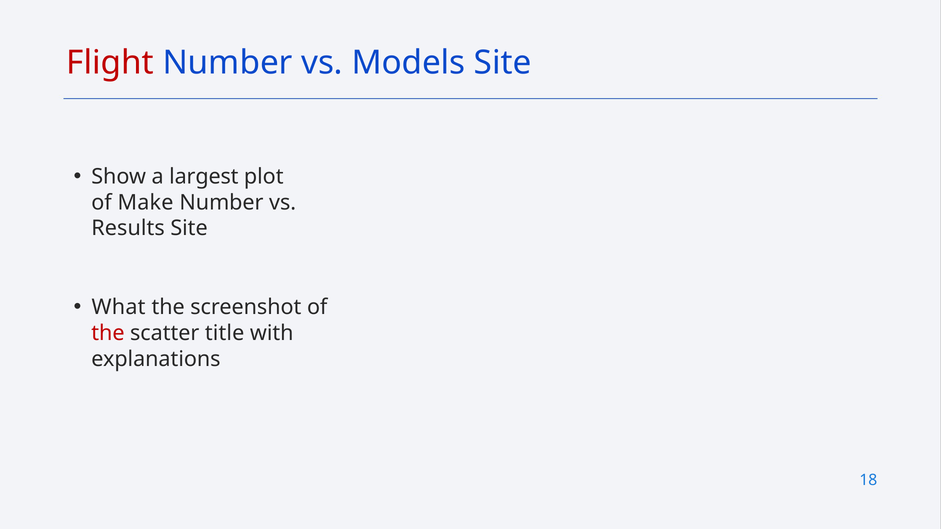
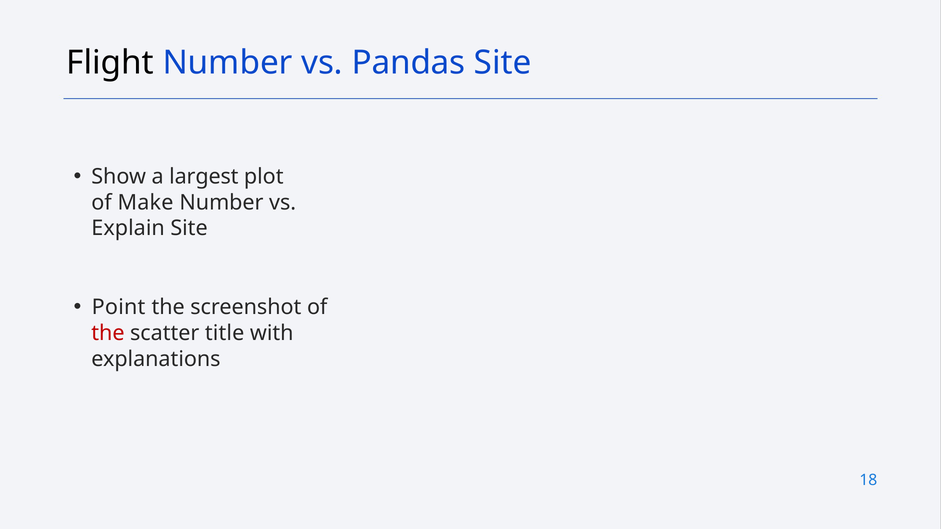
Flight colour: red -> black (110, 63)
Models: Models -> Pandas (408, 63)
Results: Results -> Explain (128, 228)
What: What -> Point (119, 307)
